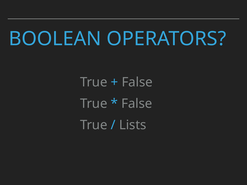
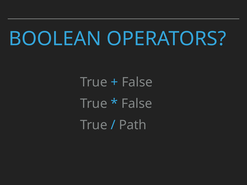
Lists: Lists -> Path (133, 125)
